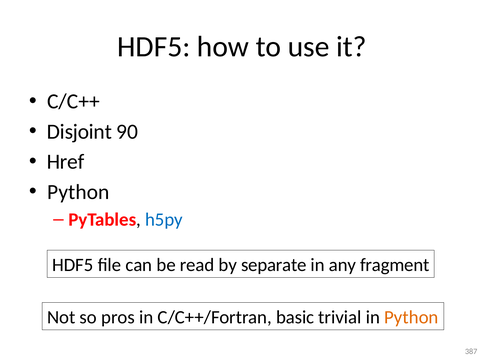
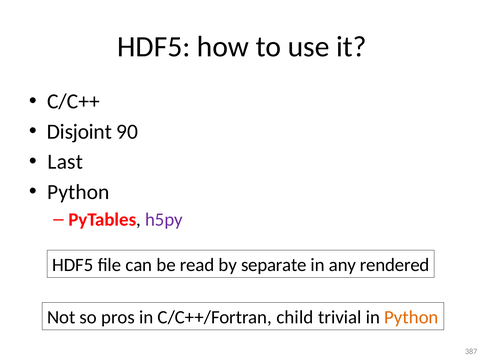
Href: Href -> Last (65, 162)
h5py colour: blue -> purple (164, 220)
fragment: fragment -> rendered (395, 265)
basic: basic -> child (295, 317)
